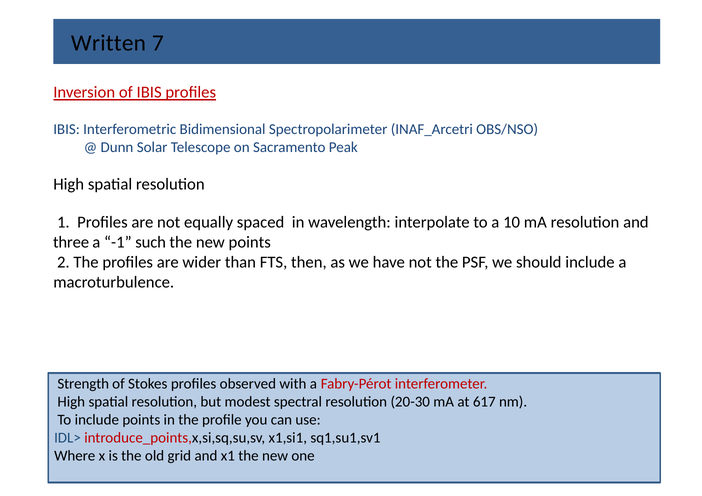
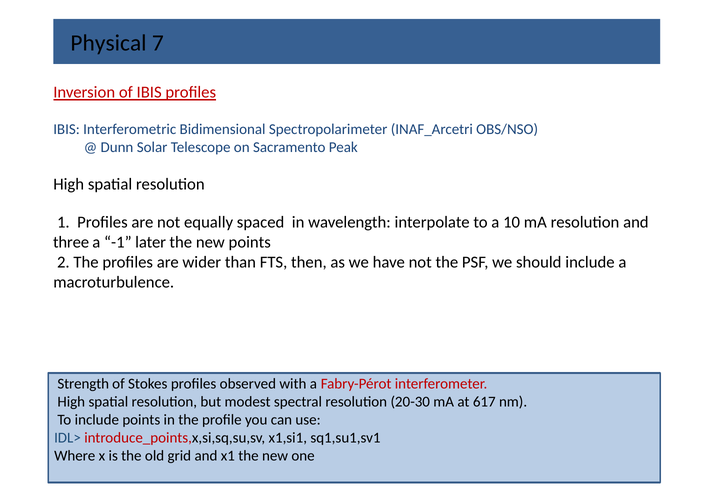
Written: Written -> Physical (109, 43)
such: such -> later (151, 242)
